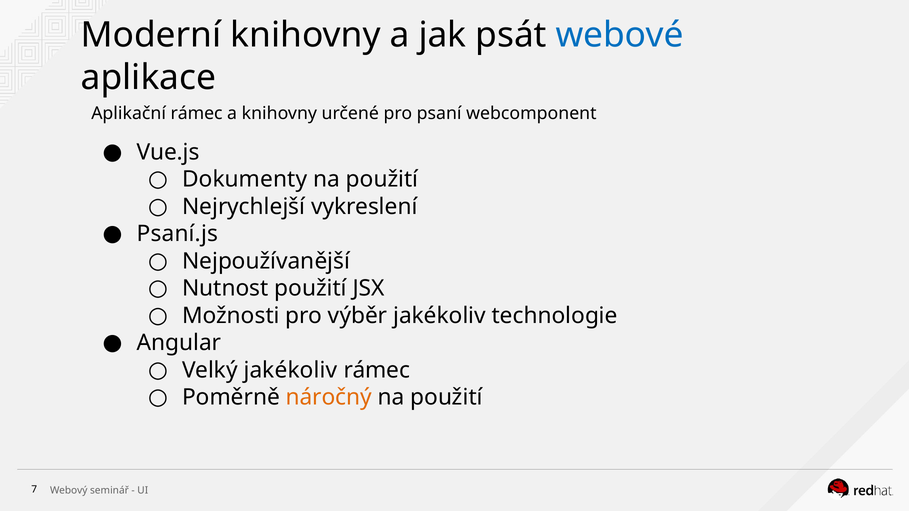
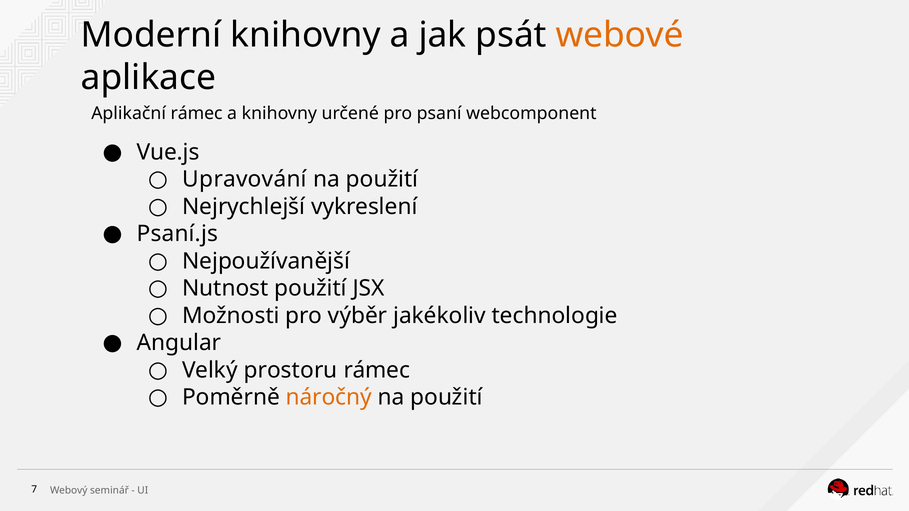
webové colour: blue -> orange (620, 35)
Dokumenty: Dokumenty -> Upravování (245, 179)
Velký jakékoliv: jakékoliv -> prostoru (291, 370)
